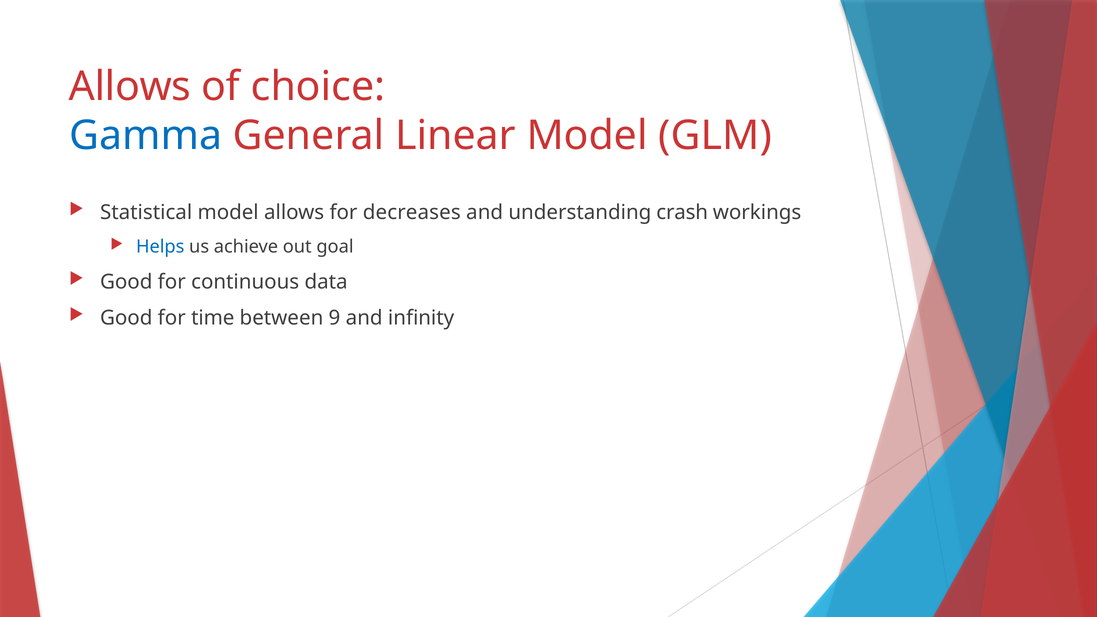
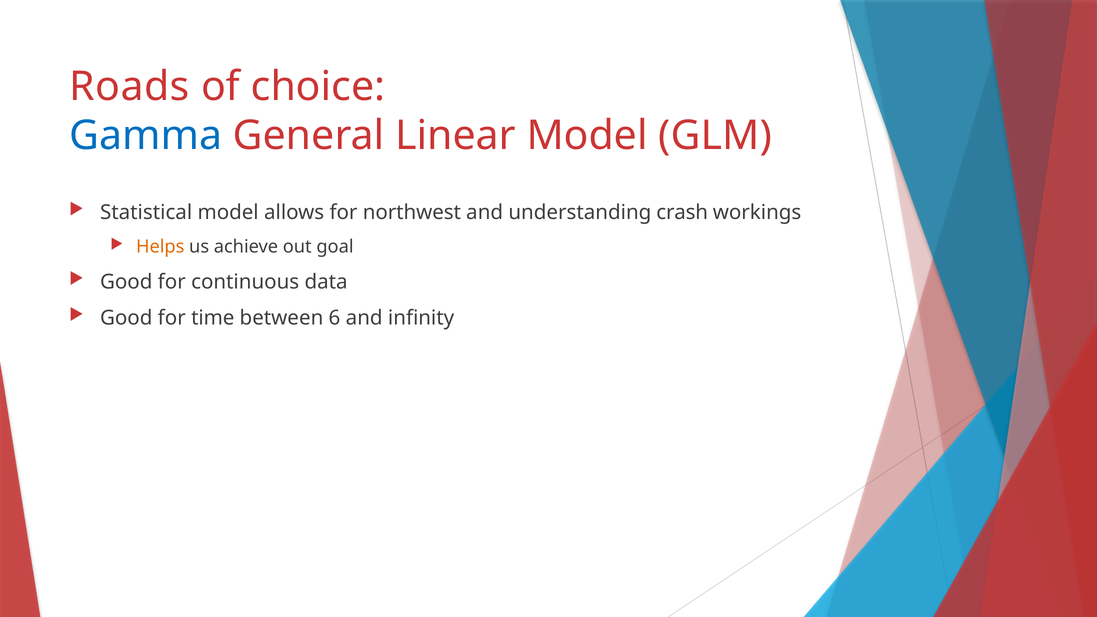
Allows: Allows -> Roads (130, 87)
decreases: decreases -> northwest (412, 212)
Helps colour: blue -> orange (160, 247)
9: 9 -> 6 (334, 318)
